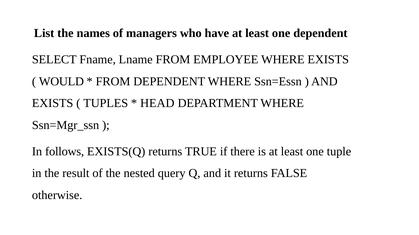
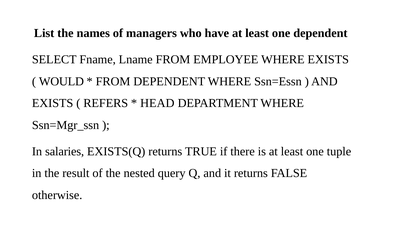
TUPLES: TUPLES -> REFERS (106, 104)
follows: follows -> salaries (65, 152)
